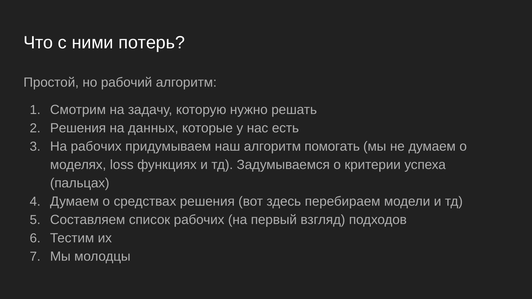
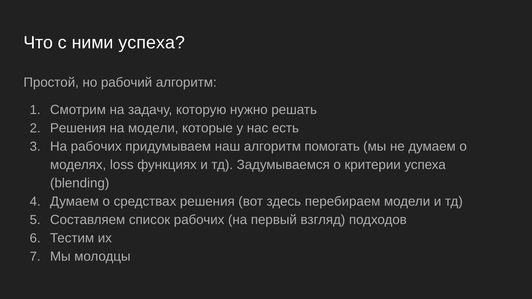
ними потерь: потерь -> успеха (152, 43)
на данных: данных -> модели (153, 128)
пальцах: пальцах -> blending (80, 183)
